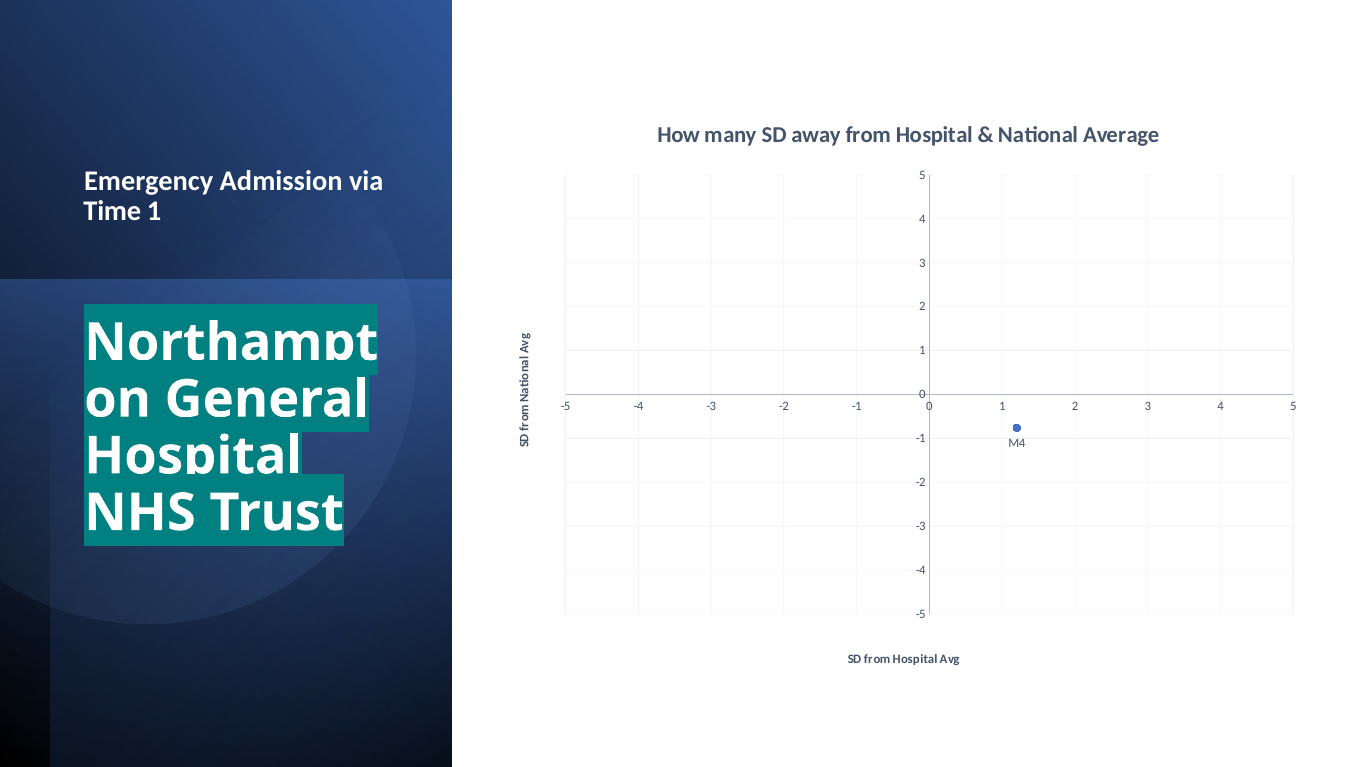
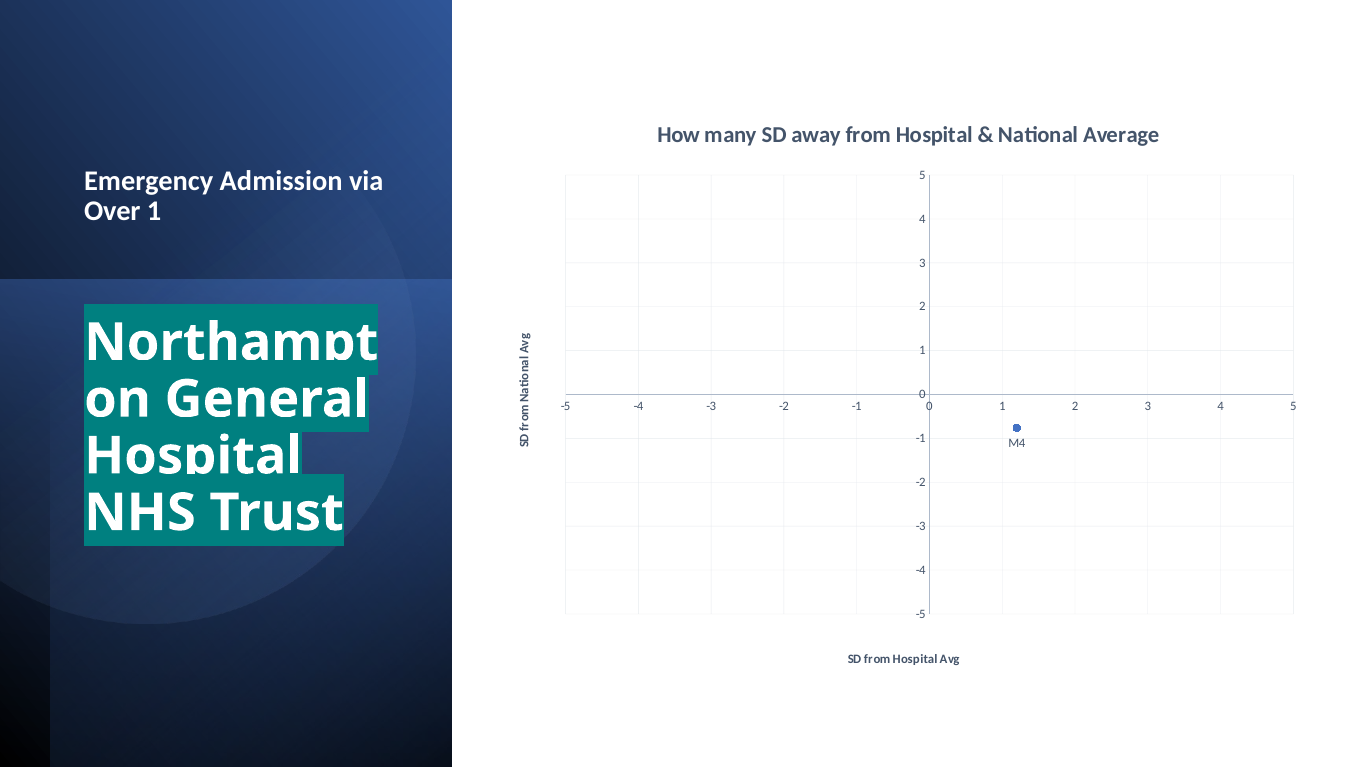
Time: Time -> Over (112, 211)
